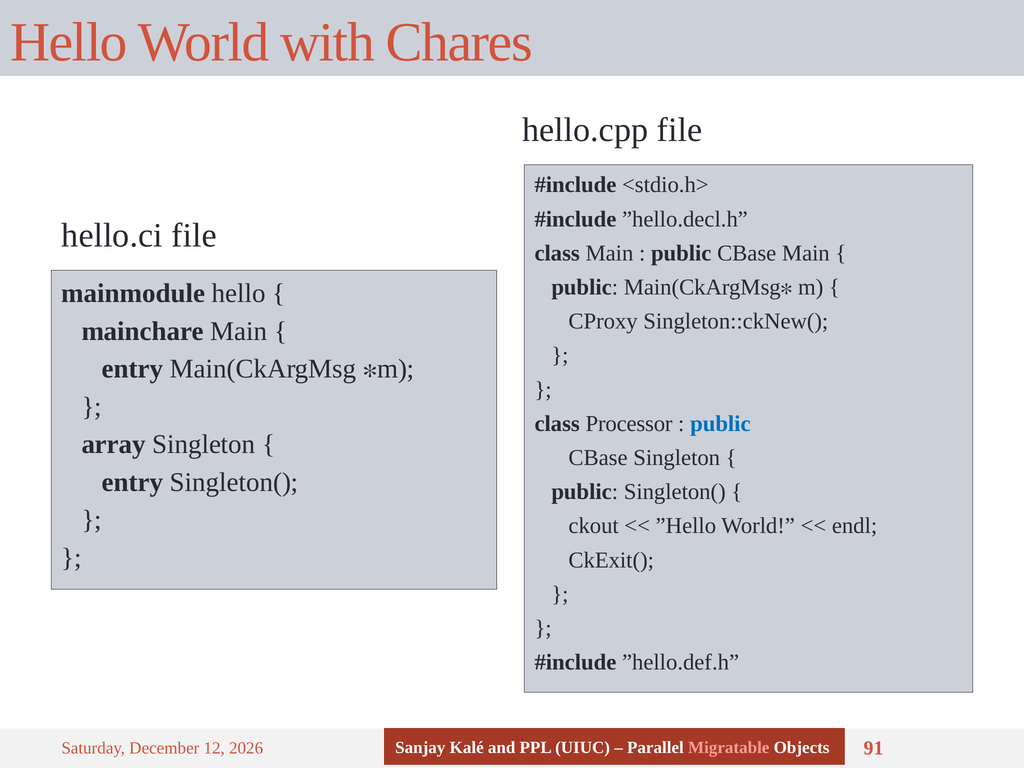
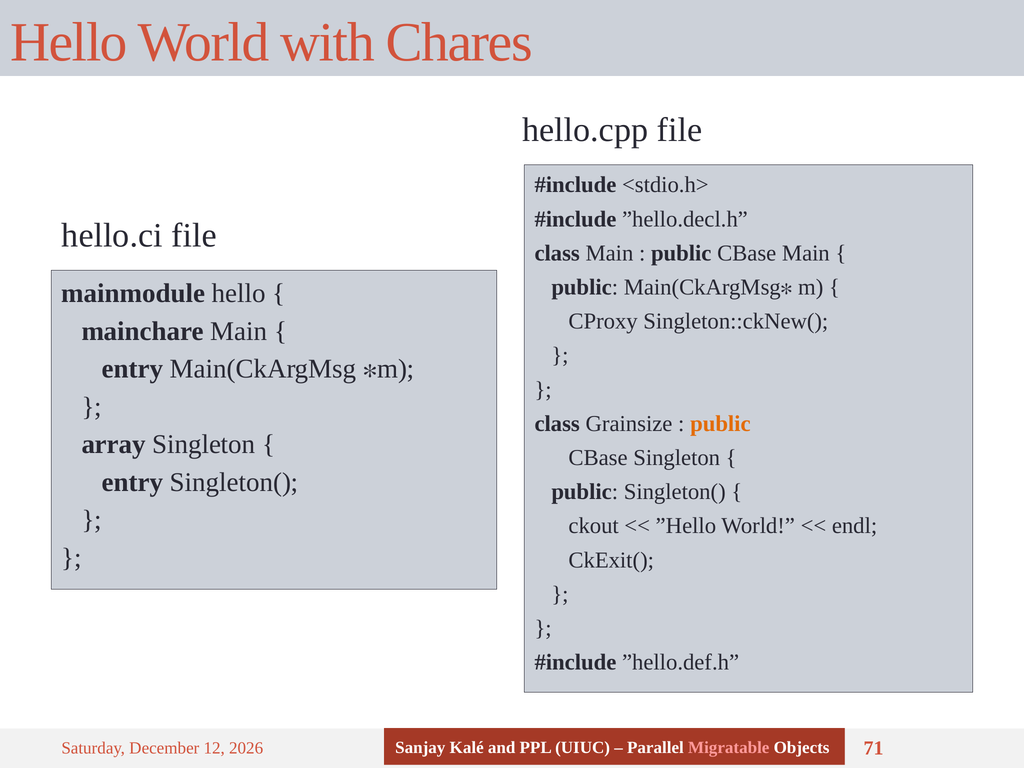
Processor: Processor -> Grainsize (629, 424)
public colour: blue -> orange (720, 424)
91: 91 -> 71 (874, 748)
